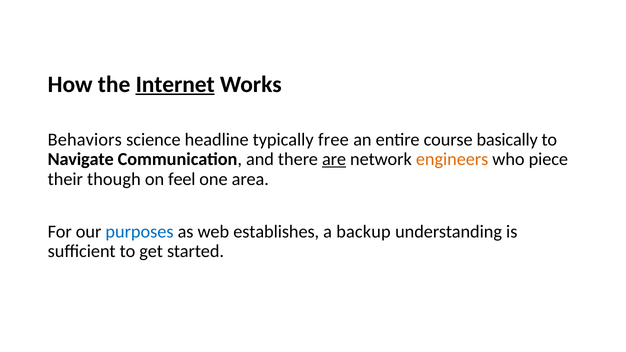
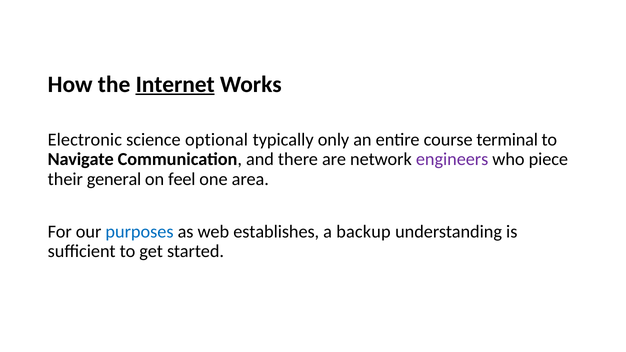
Behaviors: Behaviors -> Electronic (85, 140)
headline: headline -> optional (217, 140)
free: free -> only (334, 140)
basically: basically -> terminal (507, 140)
are underline: present -> none (334, 159)
engineers colour: orange -> purple (452, 159)
though: though -> general (114, 179)
